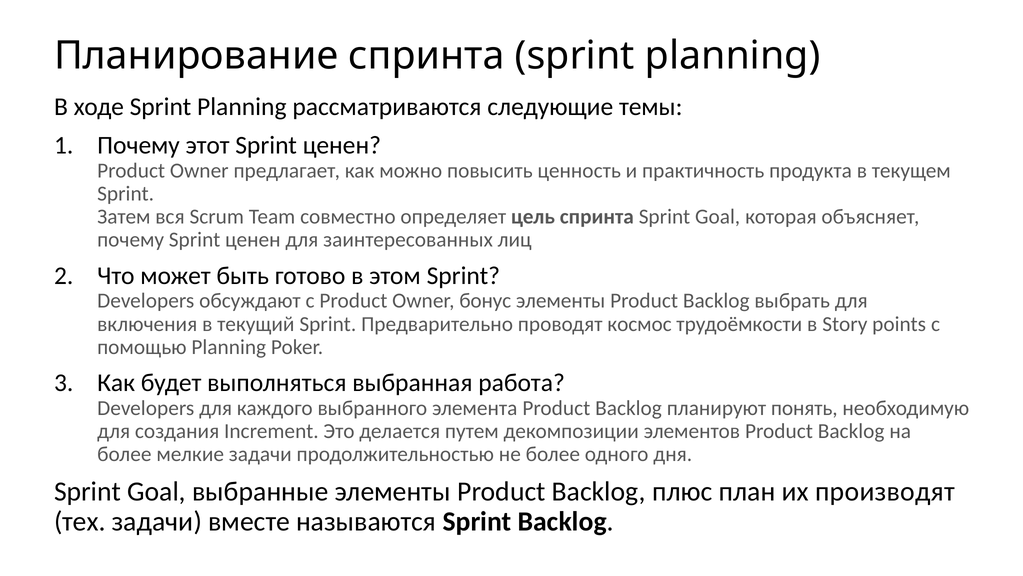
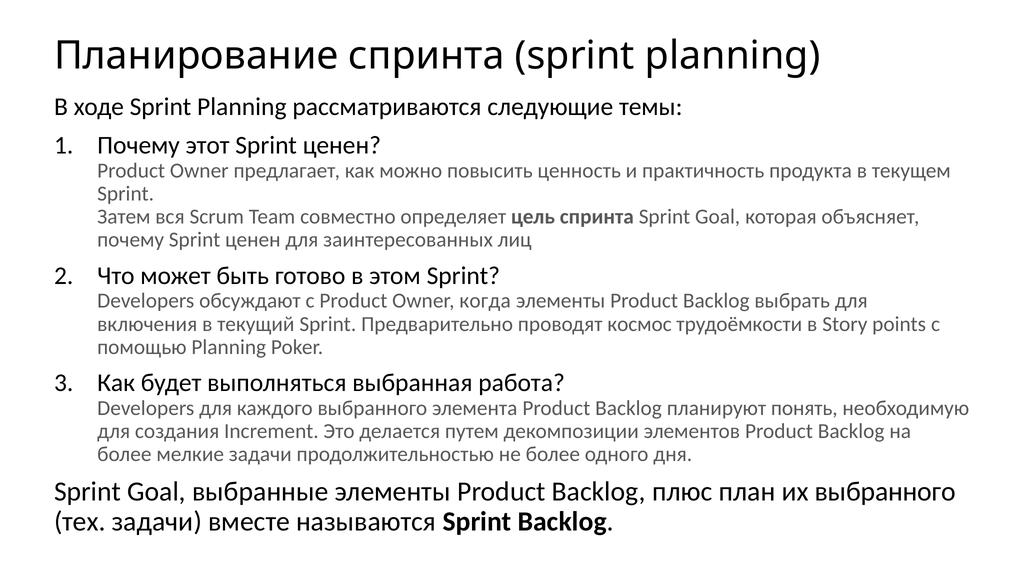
бонус: бонус -> когда (485, 301)
их производят: производят -> выбранного (885, 491)
